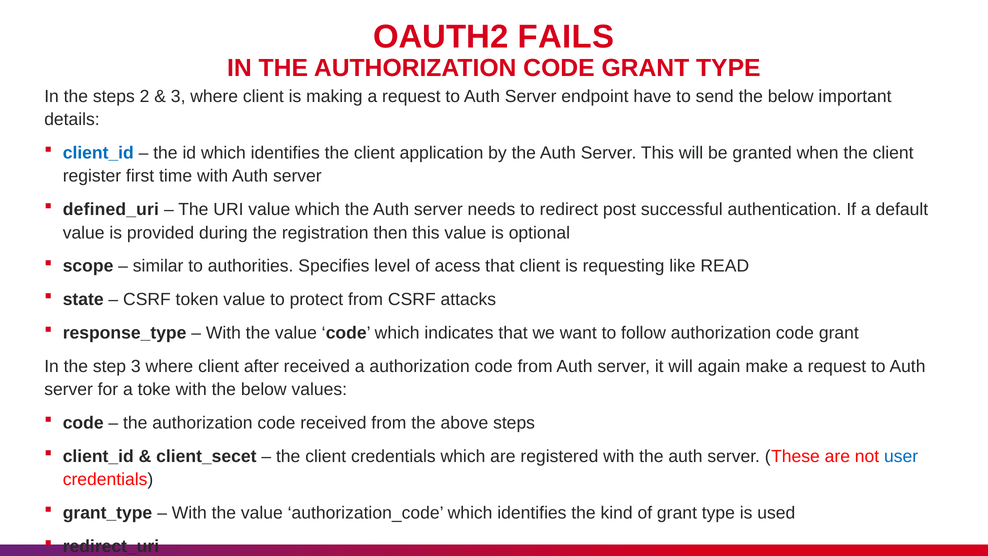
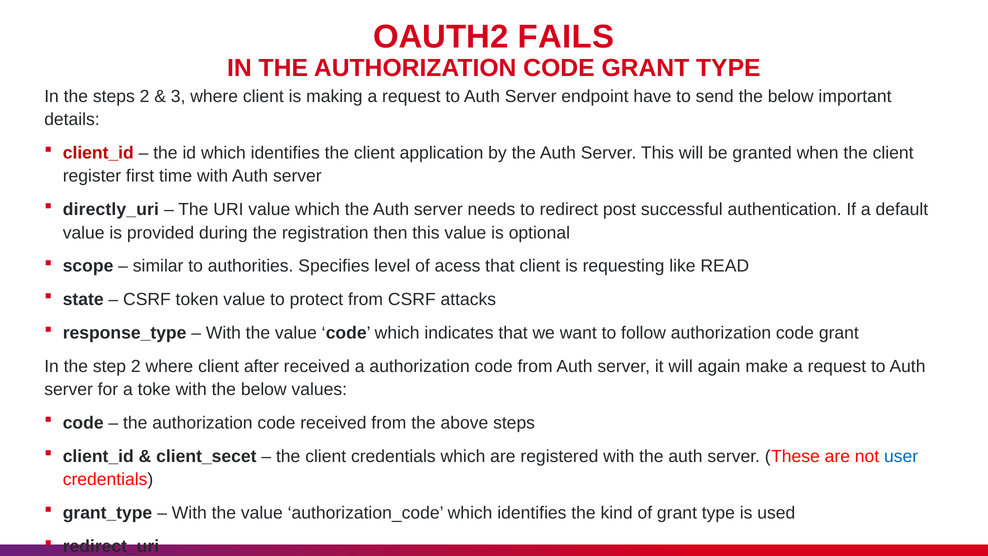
client_id colour: blue -> red (98, 153)
defined_uri: defined_uri -> directly_uri (111, 210)
step 3: 3 -> 2 (136, 366)
